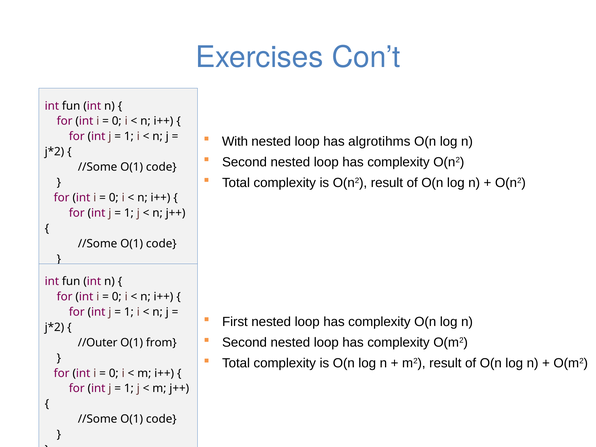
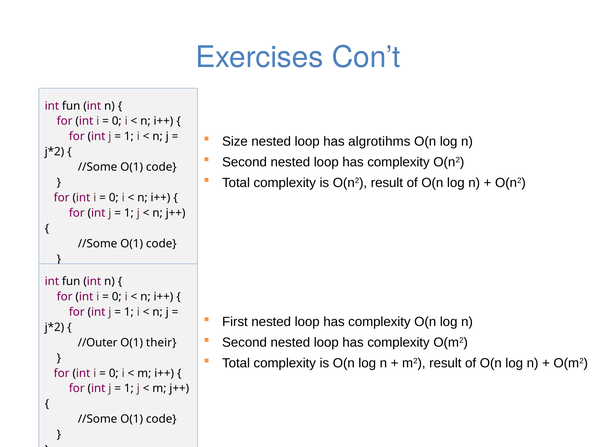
With: With -> Size (235, 141)
from: from -> their (161, 343)
